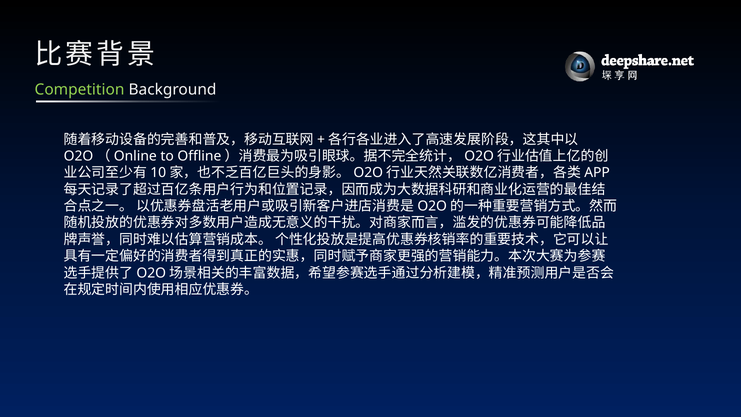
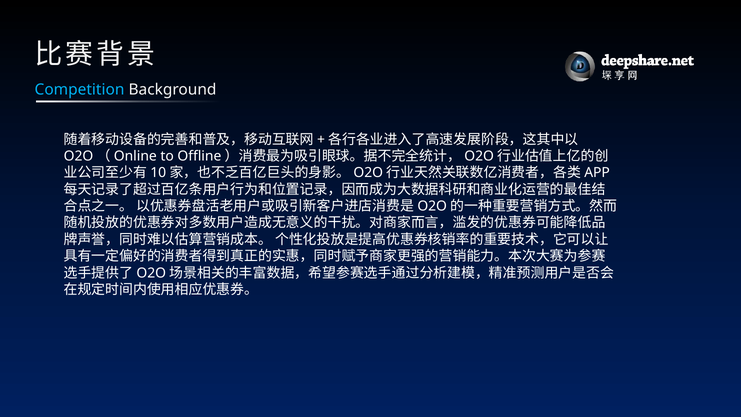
Competition colour: light green -> light blue (80, 90)
